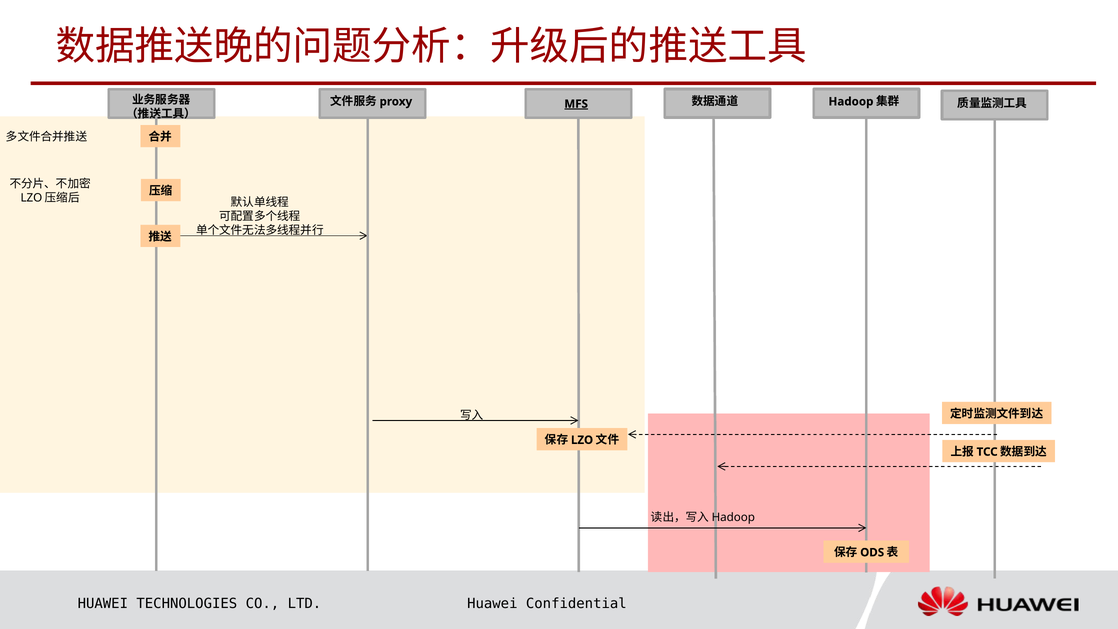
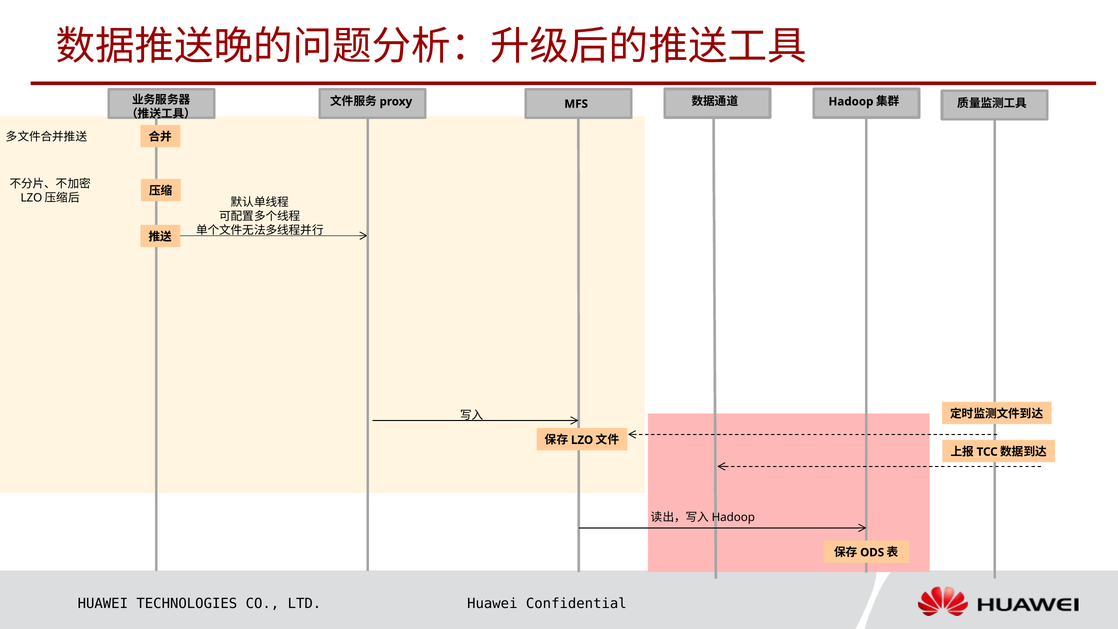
MFS underline: present -> none (576, 104)
